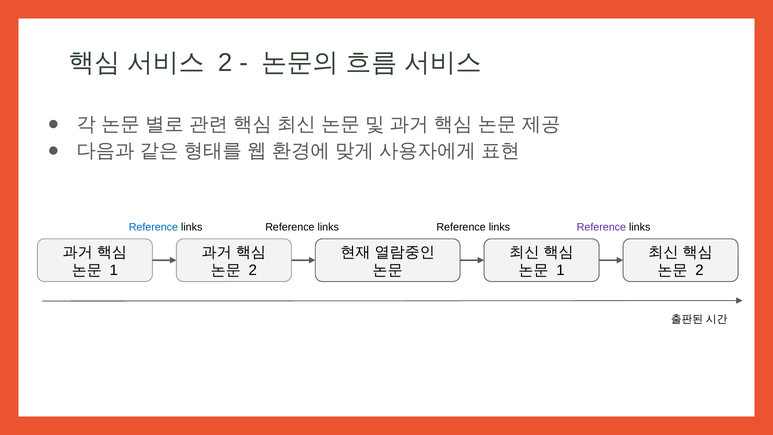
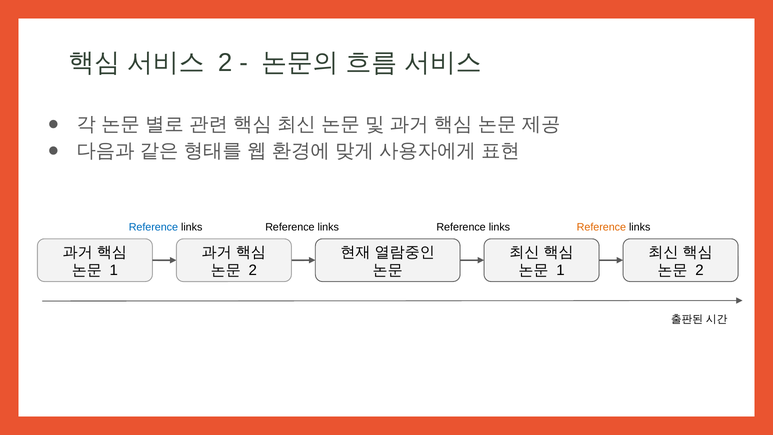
Reference colour: purple -> orange (601, 227)
